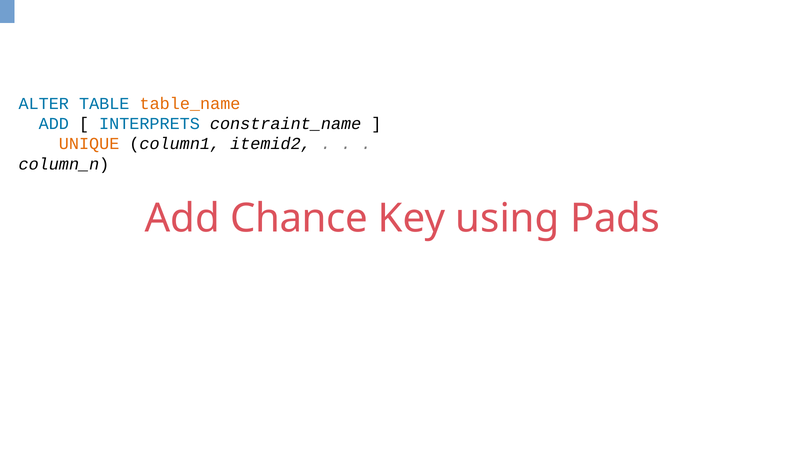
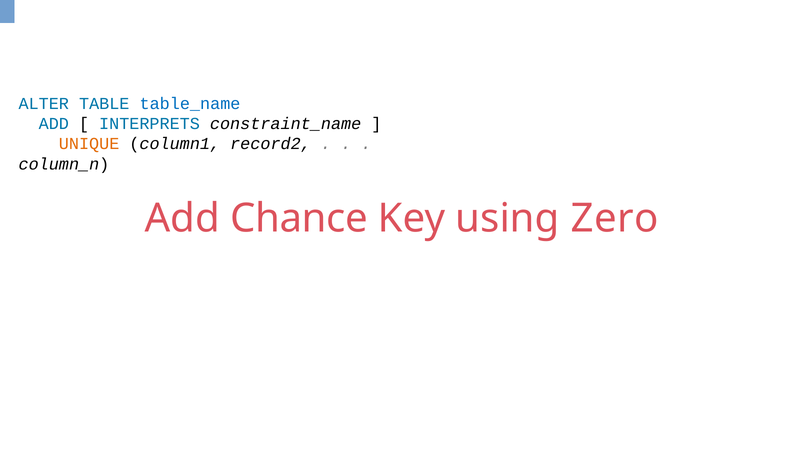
table_name colour: orange -> blue (190, 104)
itemid2: itemid2 -> record2 (271, 144)
Pads: Pads -> Zero (615, 218)
